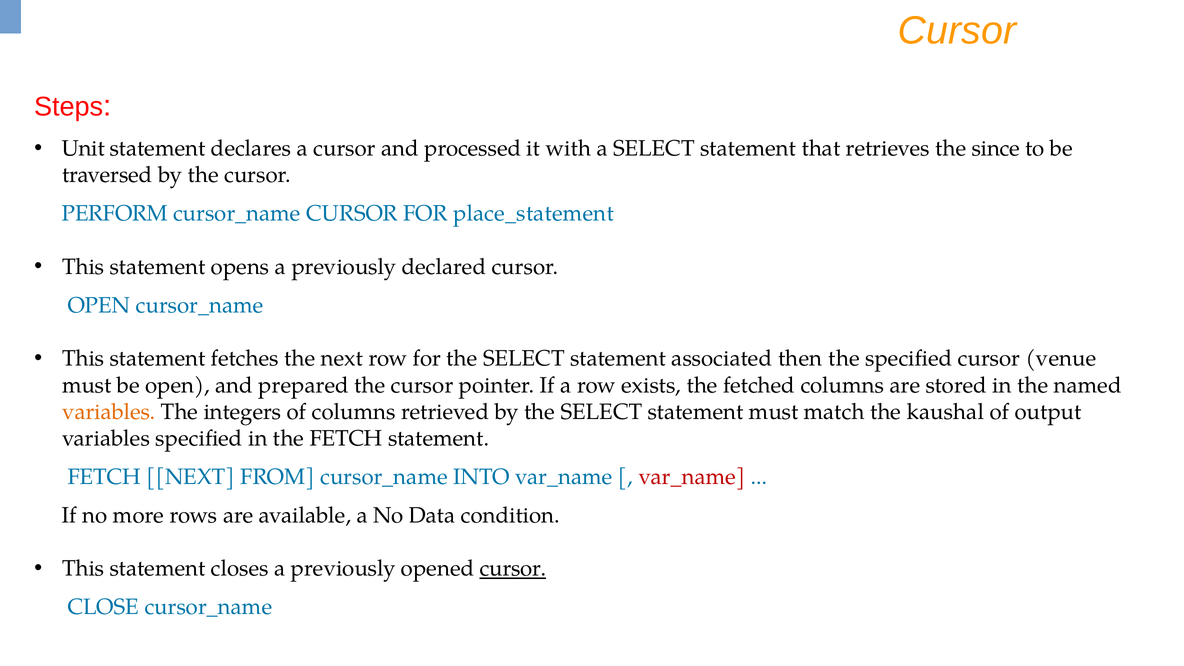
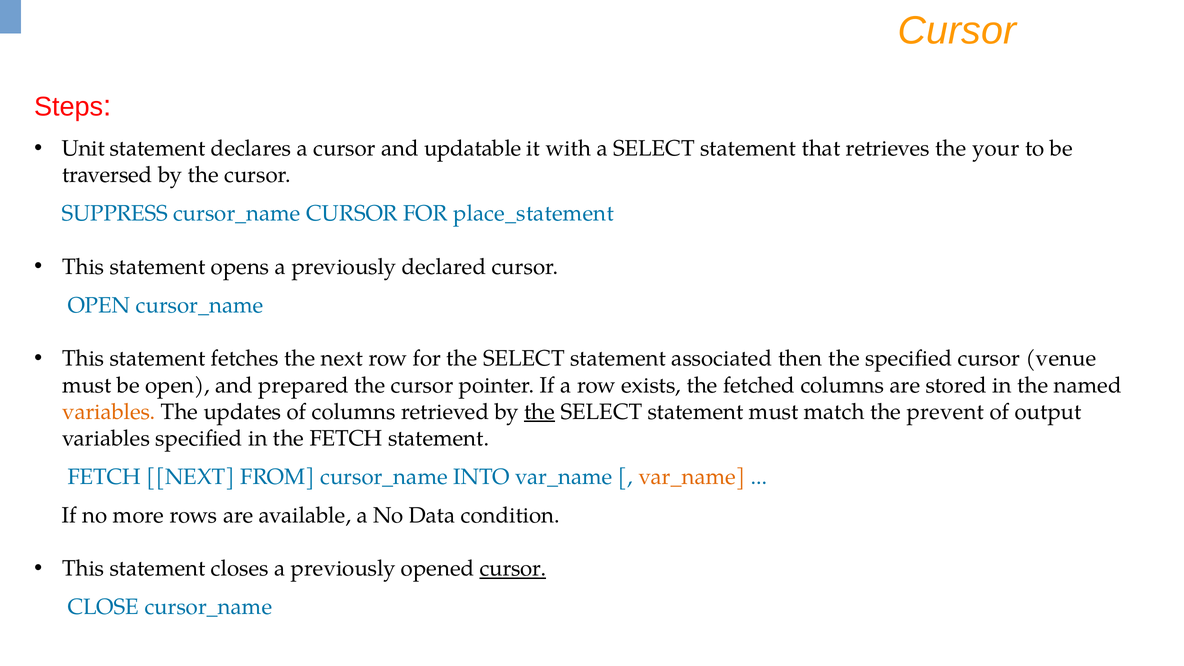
processed: processed -> updatable (473, 148)
since: since -> your (996, 148)
PERFORM: PERFORM -> SUPPRESS (115, 214)
integers: integers -> updates (243, 412)
the underline: none -> present (540, 412)
kaushal: kaushal -> prevent (945, 412)
var_name colour: red -> orange (692, 477)
